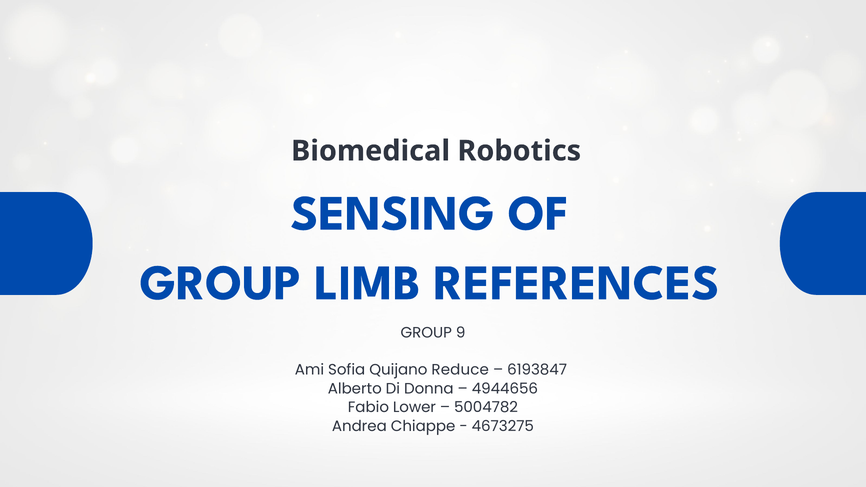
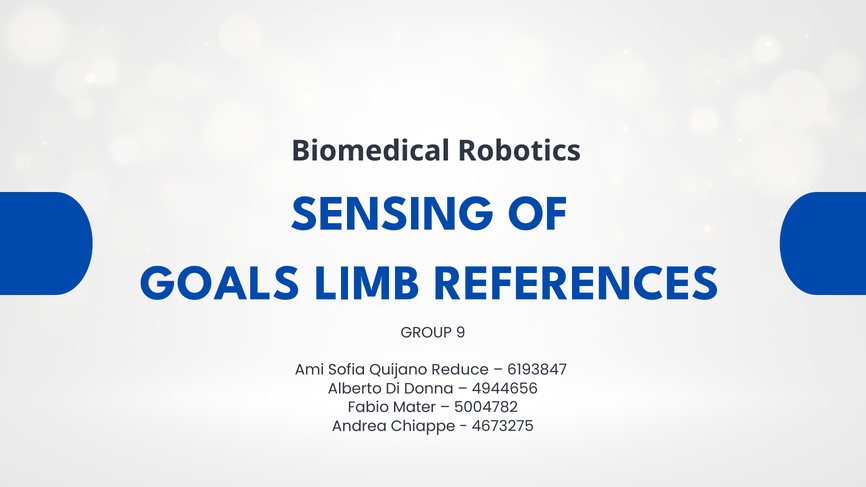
GROUP: GROUP -> GOALS (220, 283)
Lower: Lower -> Mater (414, 407)
